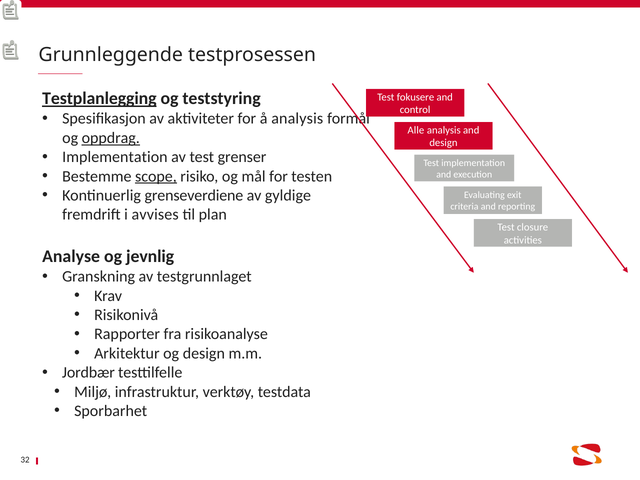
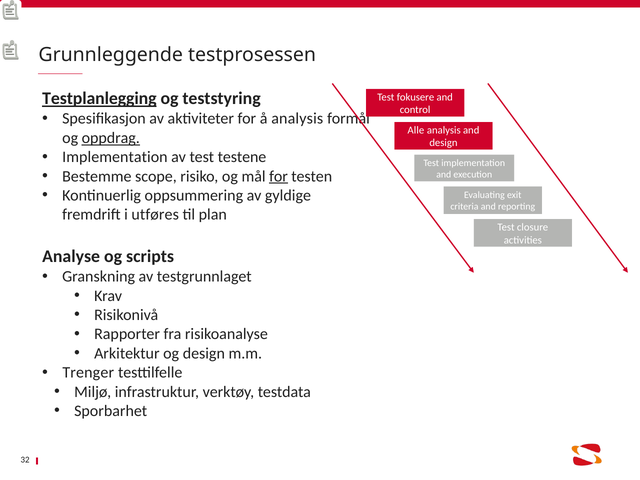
grenser: grenser -> testene (242, 157)
scope underline: present -> none (156, 176)
for underline: none -> present (279, 176)
grenseverdiene: grenseverdiene -> oppsummering (194, 196)
avvises: avvises -> utføres (155, 215)
jevnlig: jevnlig -> scripts (150, 256)
Jordbær: Jordbær -> Trenger (88, 373)
